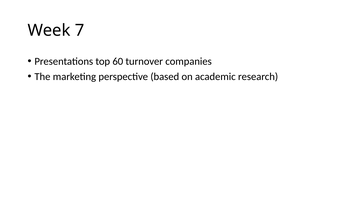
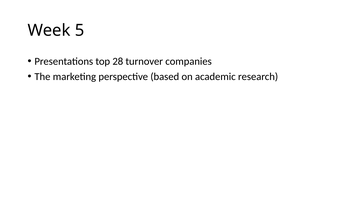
7: 7 -> 5 (80, 30)
60: 60 -> 28 (118, 61)
